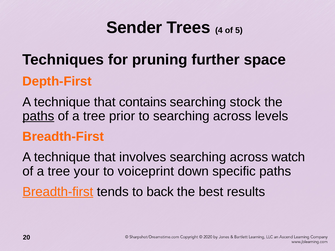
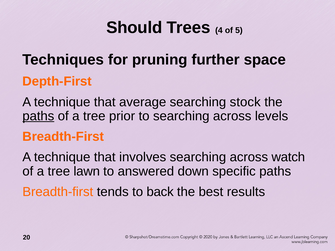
Sender: Sender -> Should (134, 28)
contains: contains -> average (143, 102)
your: your -> lawn (87, 171)
voiceprint: voiceprint -> answered (146, 171)
Breadth-first underline: present -> none (58, 192)
